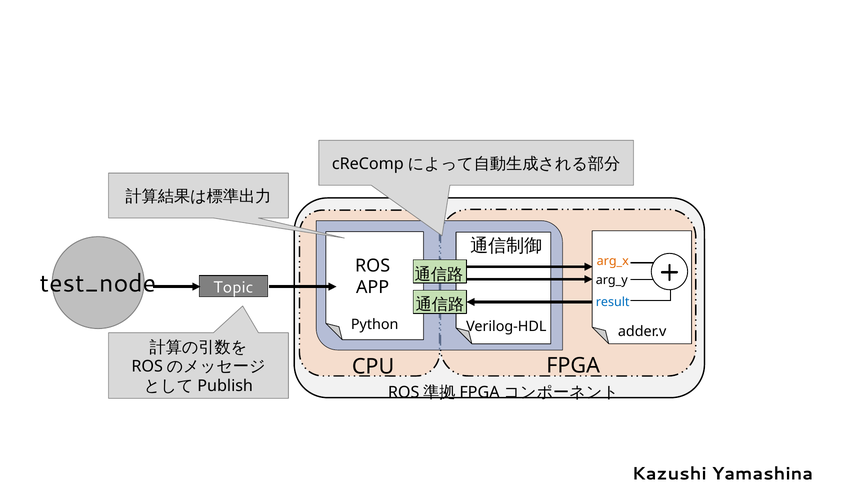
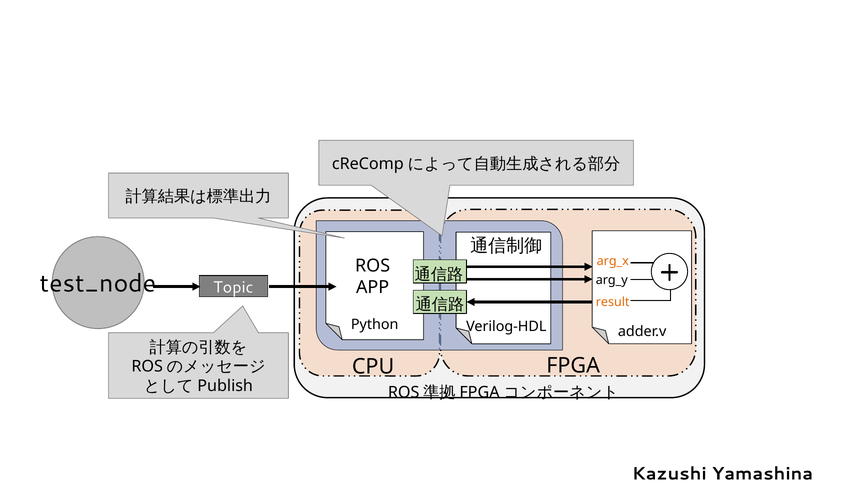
result colour: blue -> orange (613, 302)
